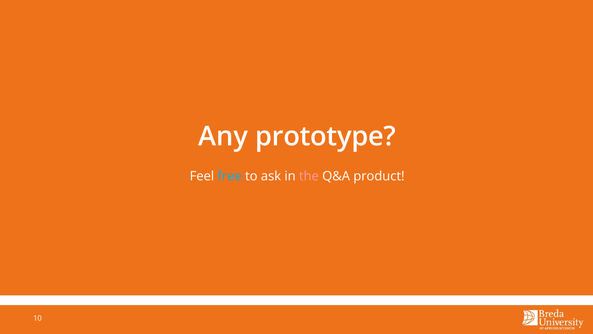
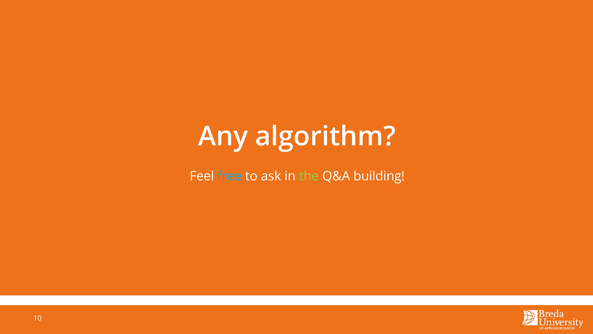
prototype: prototype -> algorithm (325, 136)
the colour: pink -> light green (309, 176)
product: product -> building (379, 176)
